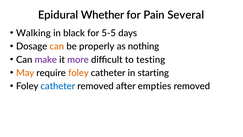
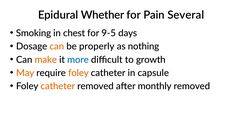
Walking: Walking -> Smoking (34, 33)
black: black -> chest (74, 33)
5-5: 5-5 -> 9-5 (109, 33)
make colour: purple -> orange (46, 60)
more colour: purple -> blue (78, 60)
testing: testing -> growth (151, 60)
starting: starting -> capsule (153, 73)
catheter colour: blue -> orange (58, 86)
empties: empties -> monthly (155, 86)
